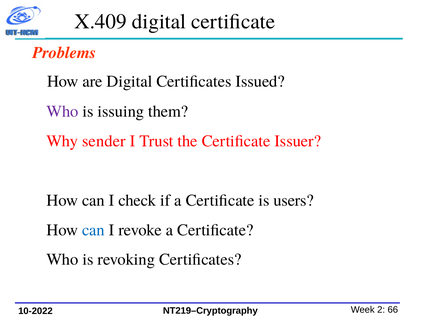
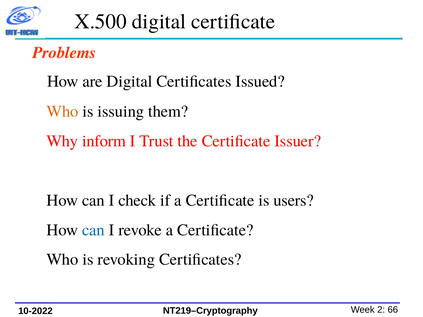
X.409: X.409 -> X.500 (101, 22)
Who colour: purple -> orange (63, 112)
sender: sender -> inform (104, 141)
